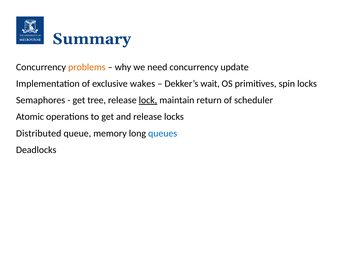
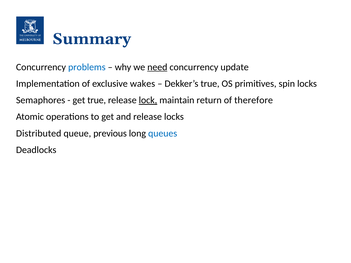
problems colour: orange -> blue (87, 67)
need underline: none -> present (157, 67)
Dekker’s wait: wait -> true (210, 84)
get tree: tree -> true (97, 100)
scheduler: scheduler -> therefore (254, 100)
memory: memory -> previous (110, 133)
